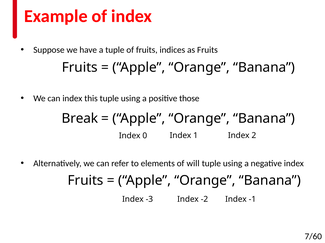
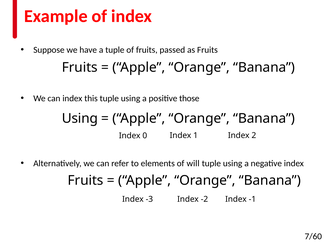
indices: indices -> passed (172, 50)
Break: Break -> Using (80, 119)
